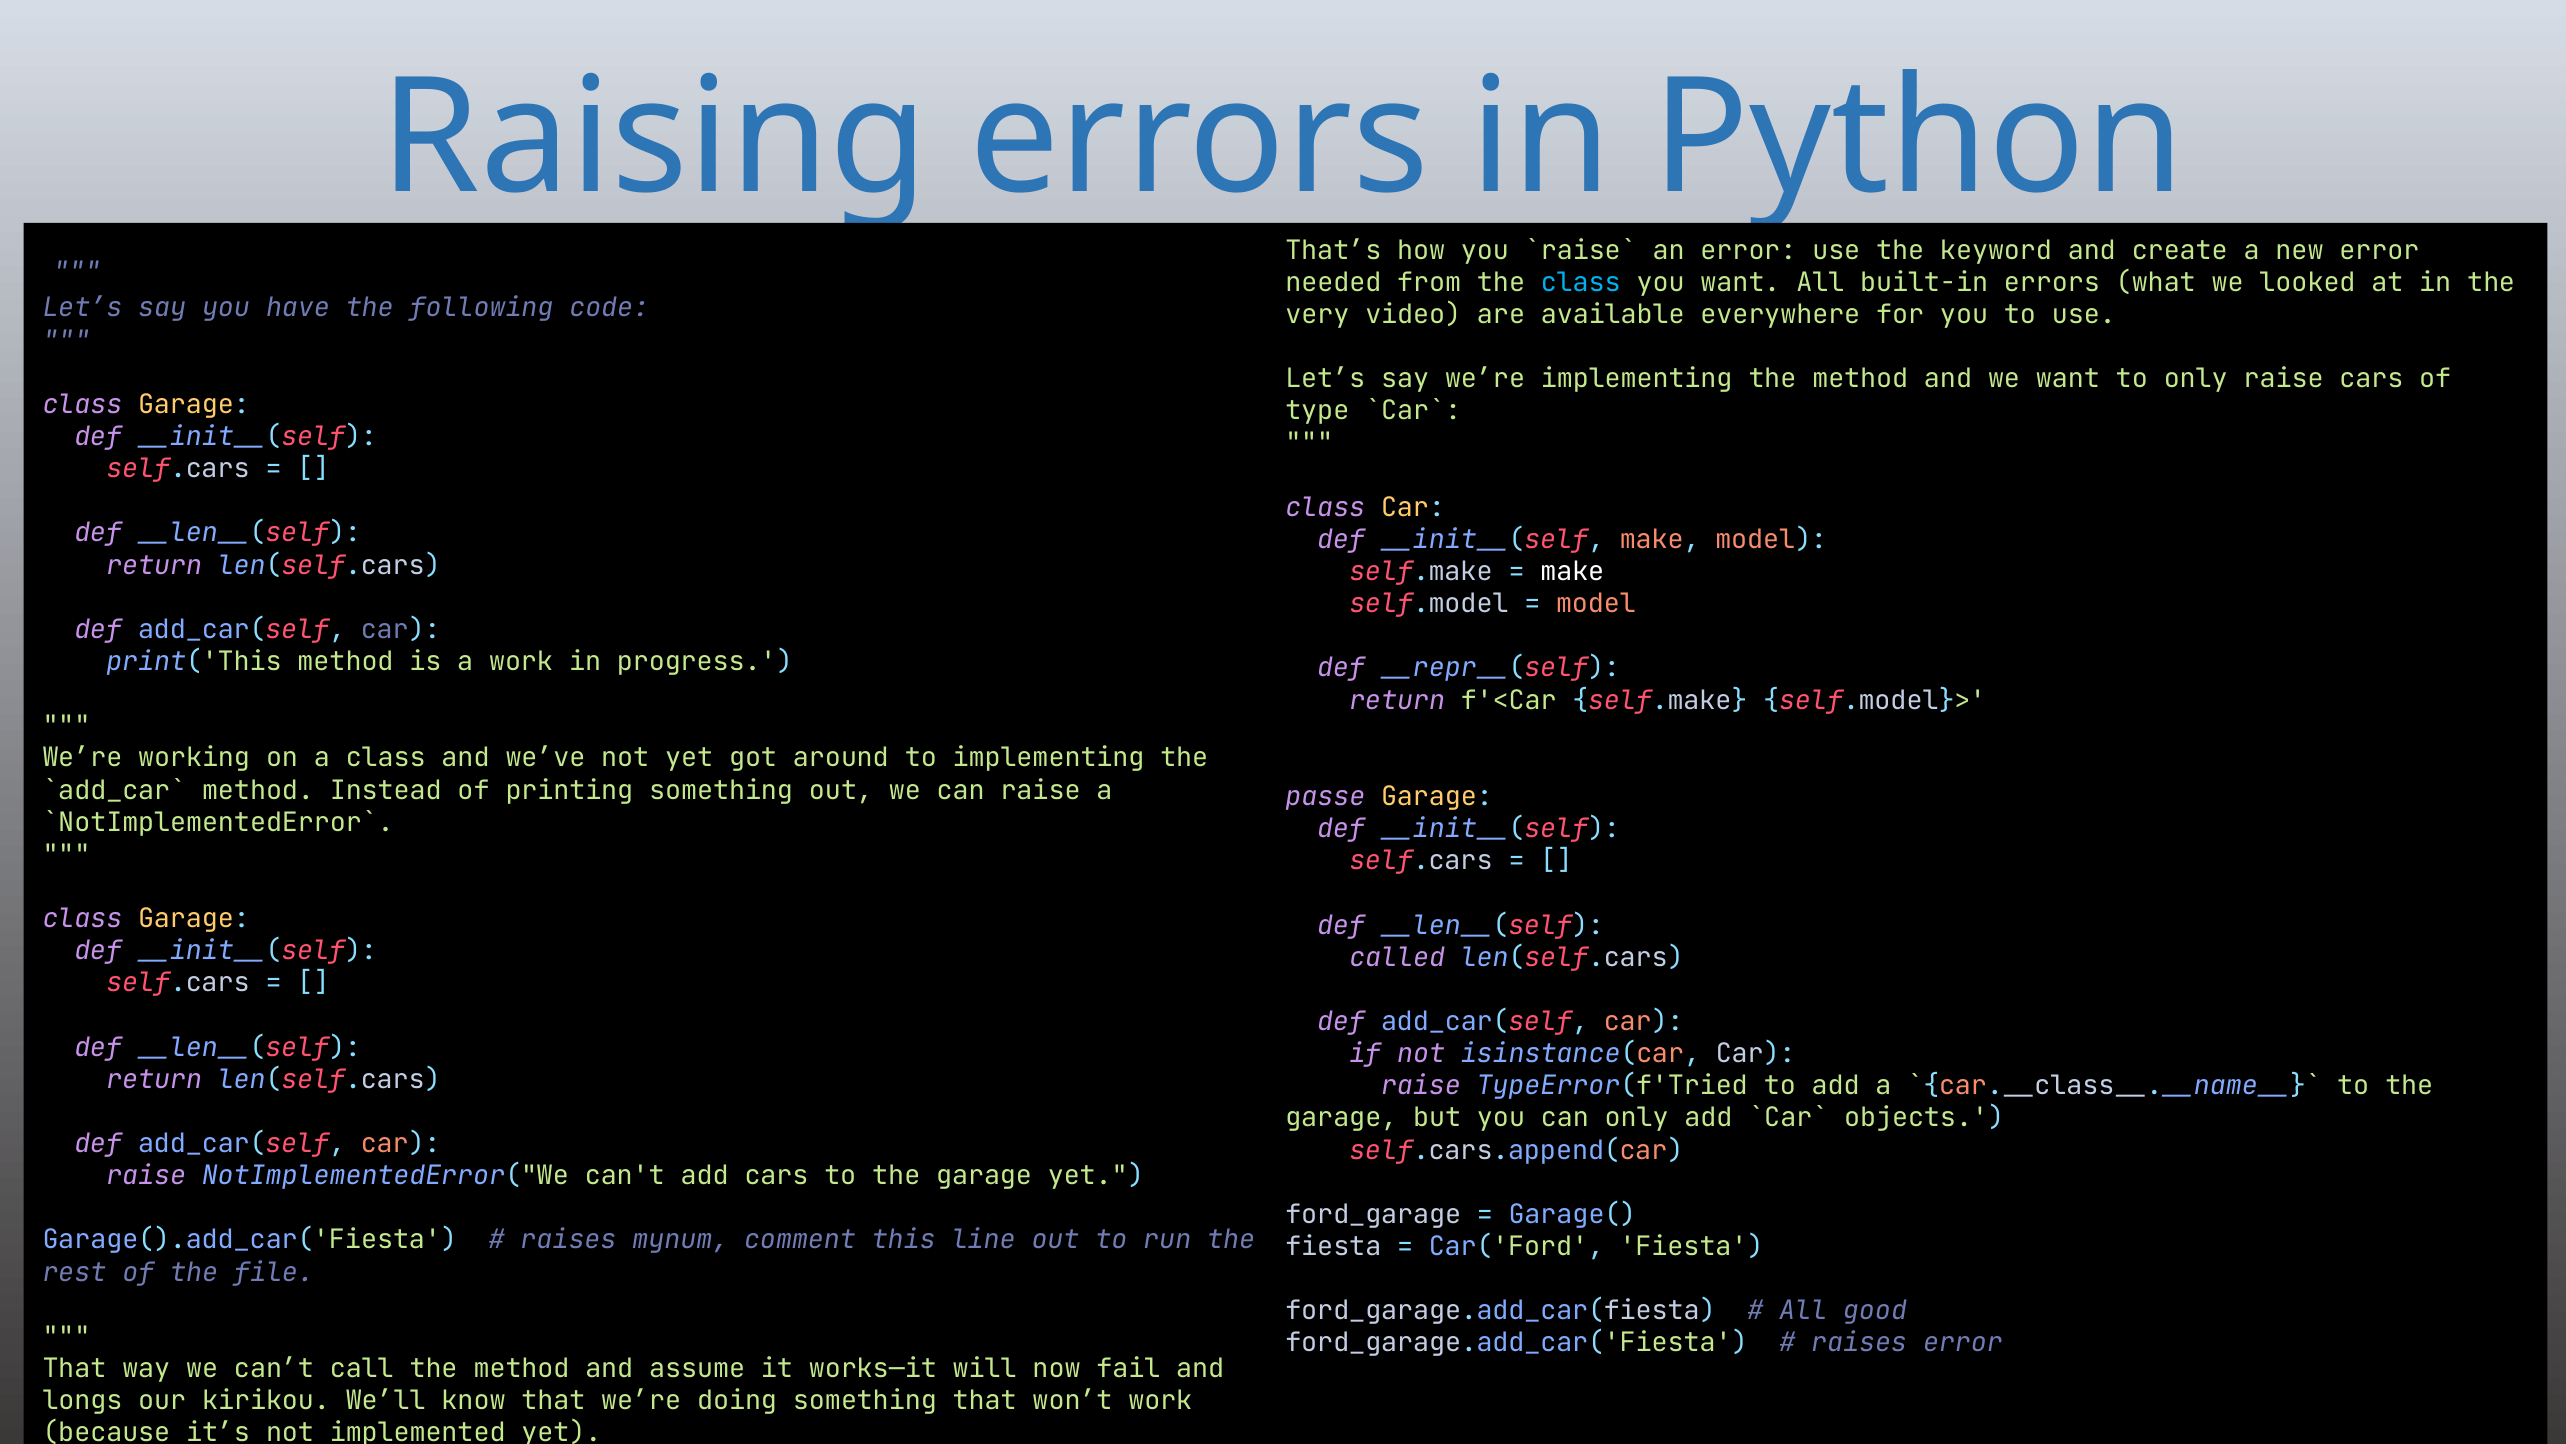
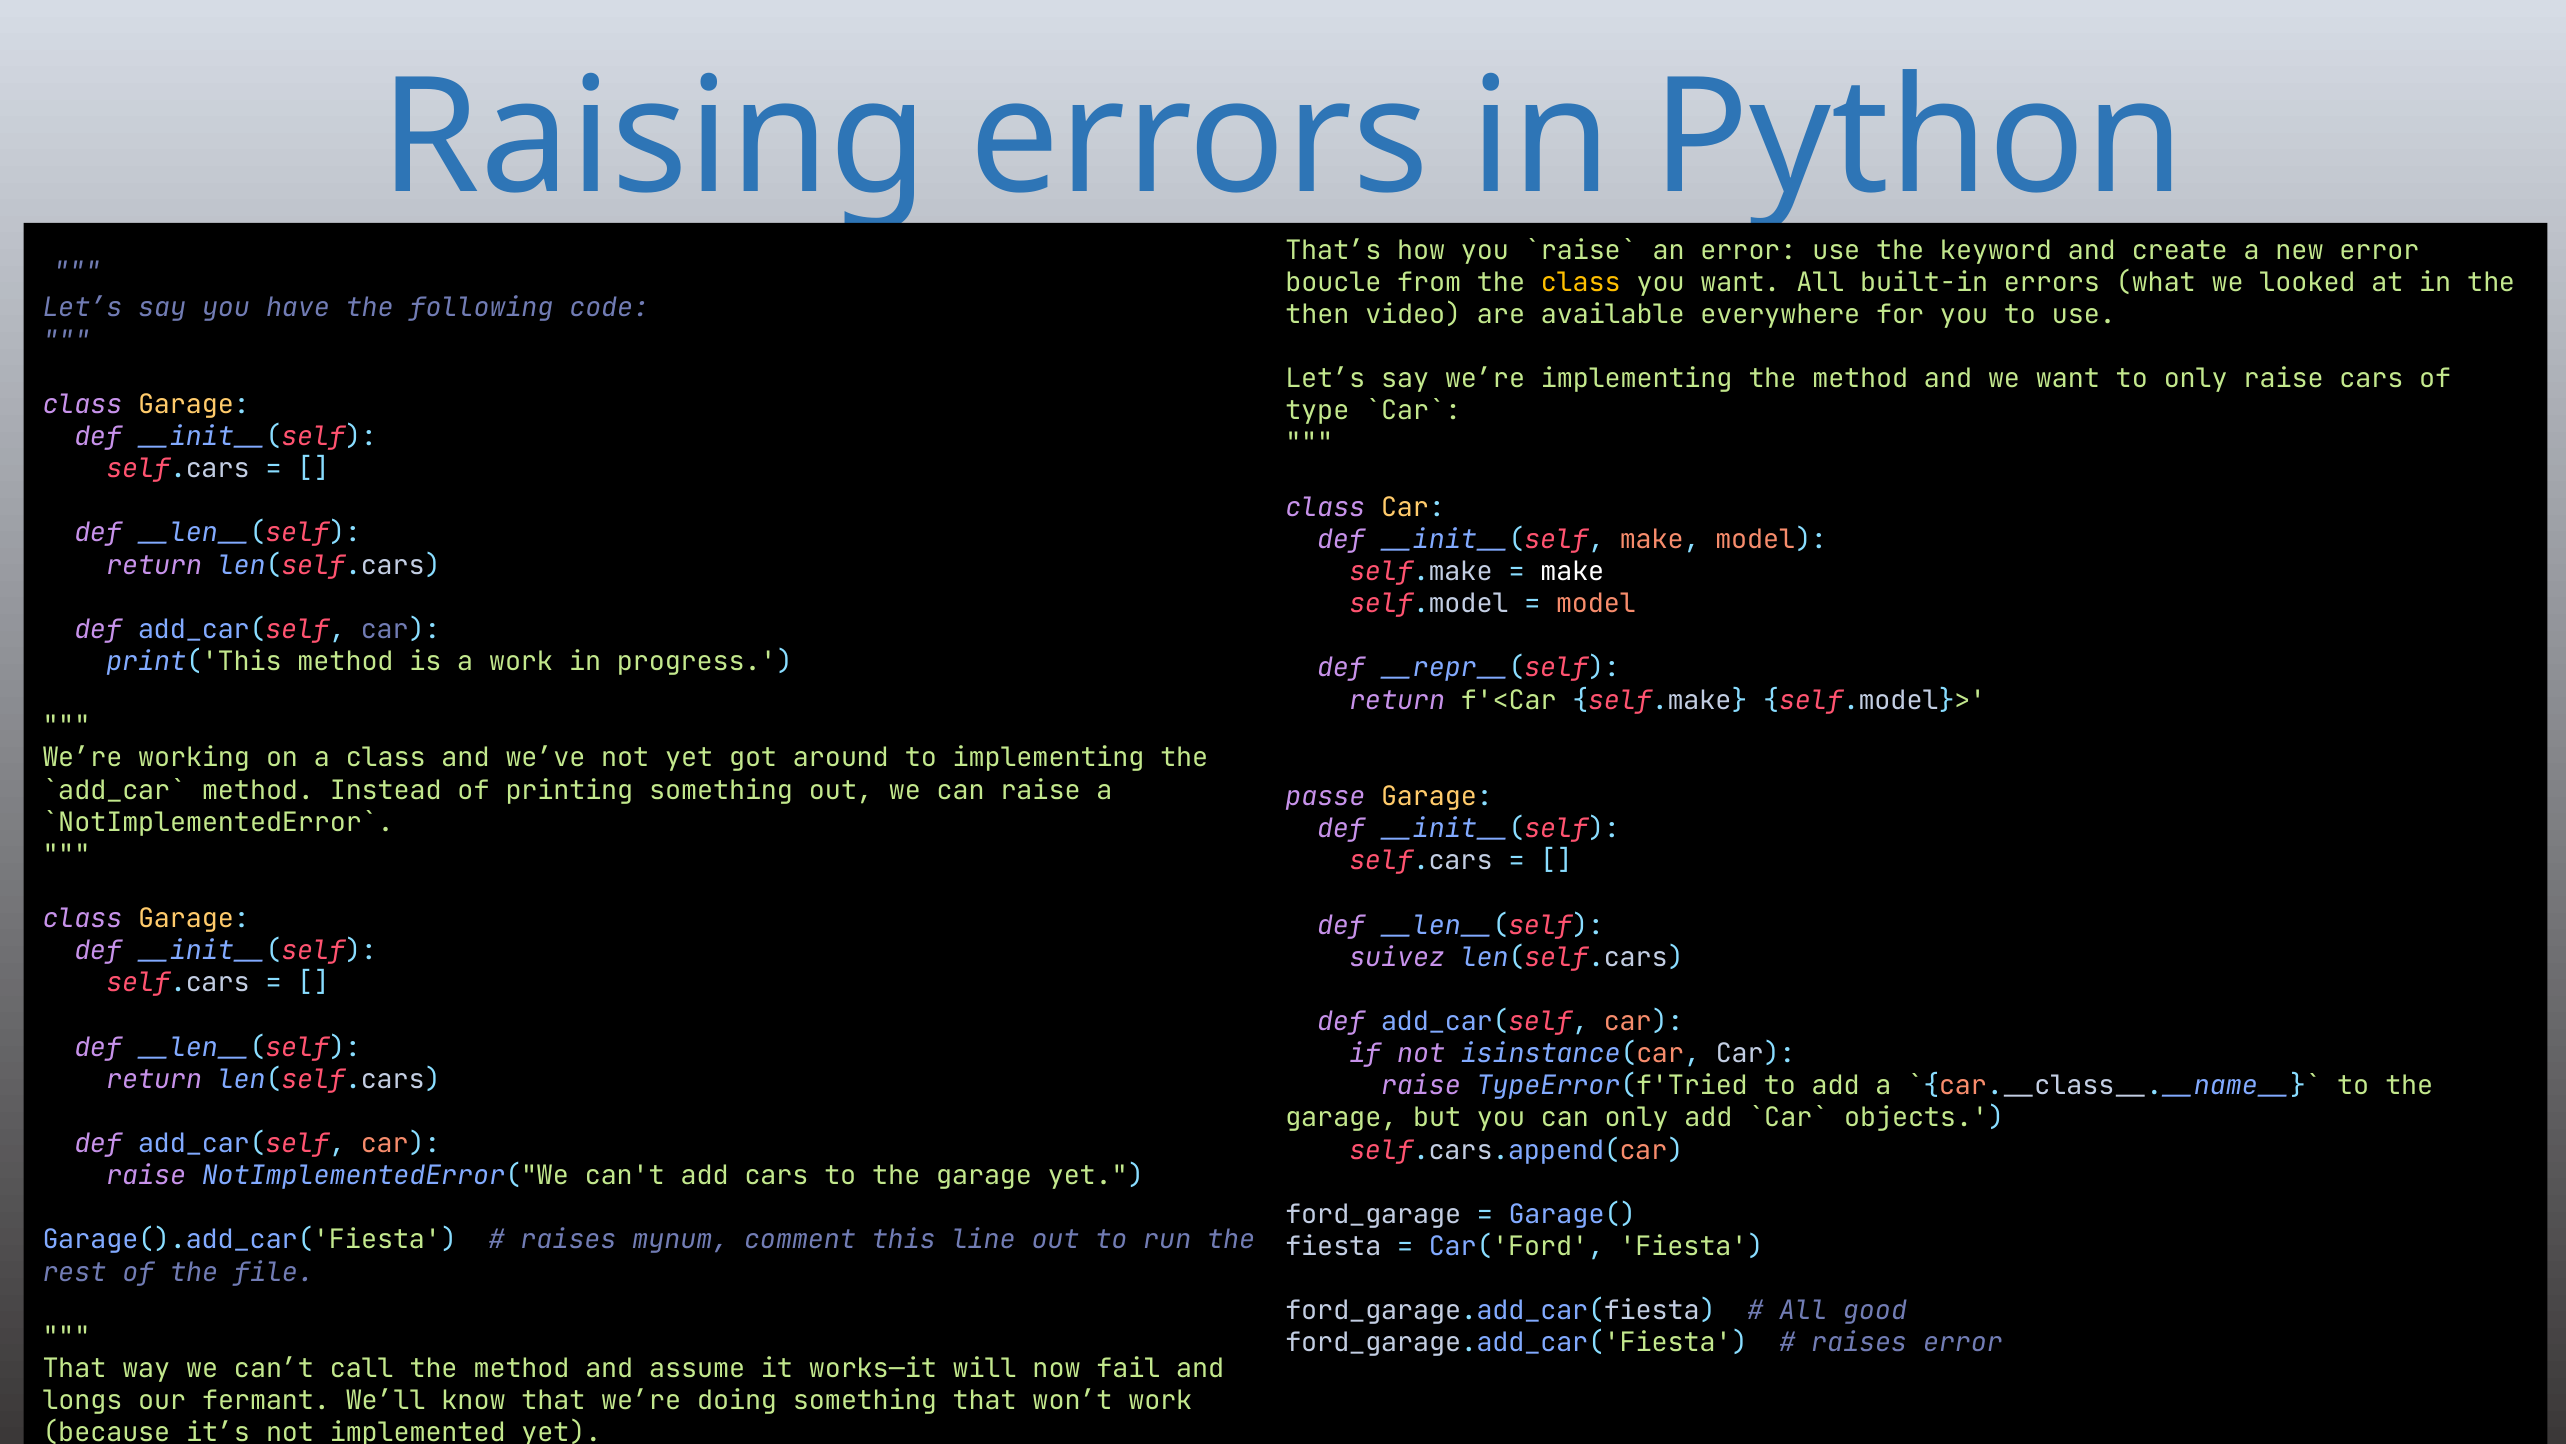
needed: needed -> boucle (1333, 282)
class colour: light blue -> yellow (1581, 282)
very: very -> then (1317, 314)
called: called -> suivez (1397, 957)
kirikou: kirikou -> fermant (266, 1400)
